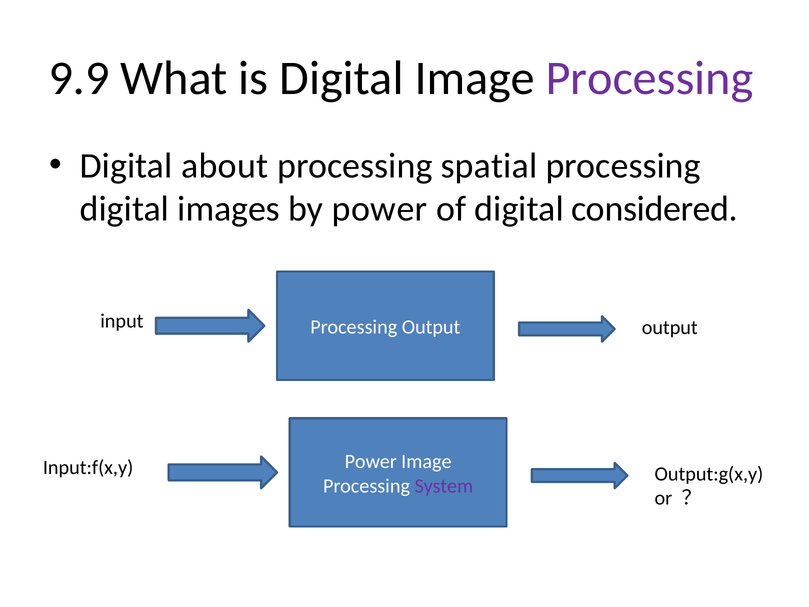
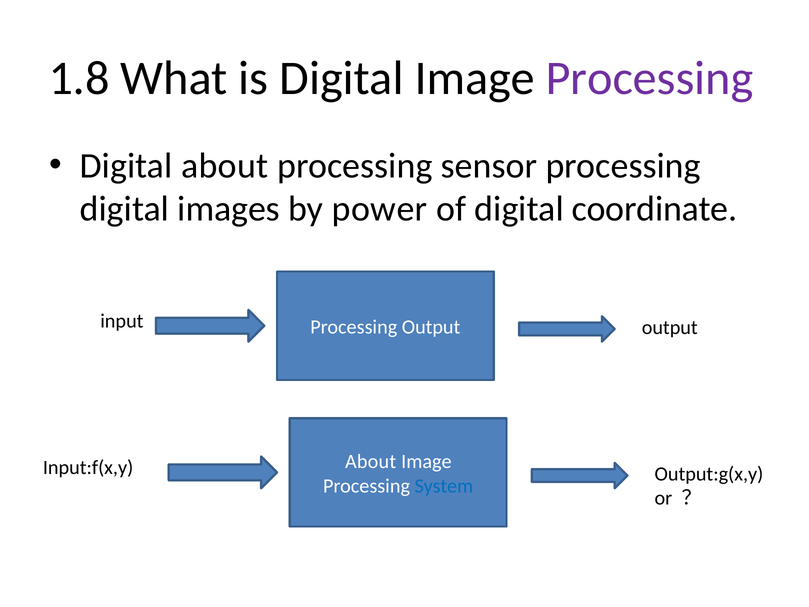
9.9: 9.9 -> 1.8 (79, 78)
spatial: spatial -> sensor (489, 166)
considered: considered -> coordinate (655, 209)
Power: Power -> About (371, 461)
System colour: purple -> blue (444, 486)
